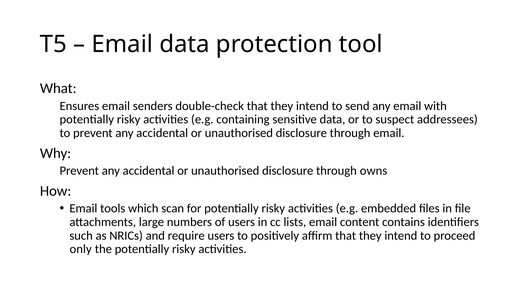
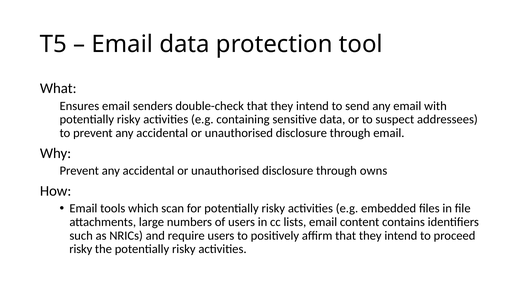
only: only -> risky (81, 249)
